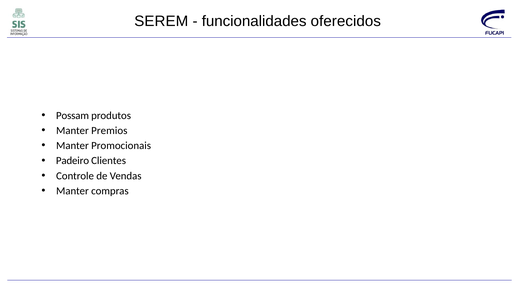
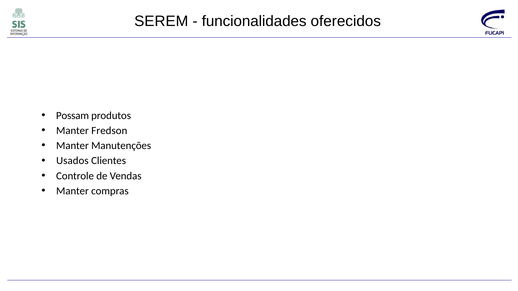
Premios: Premios -> Fredson (109, 131)
Promocionais: Promocionais -> Manutenções (121, 146)
Padeiro: Padeiro -> Usados (72, 161)
